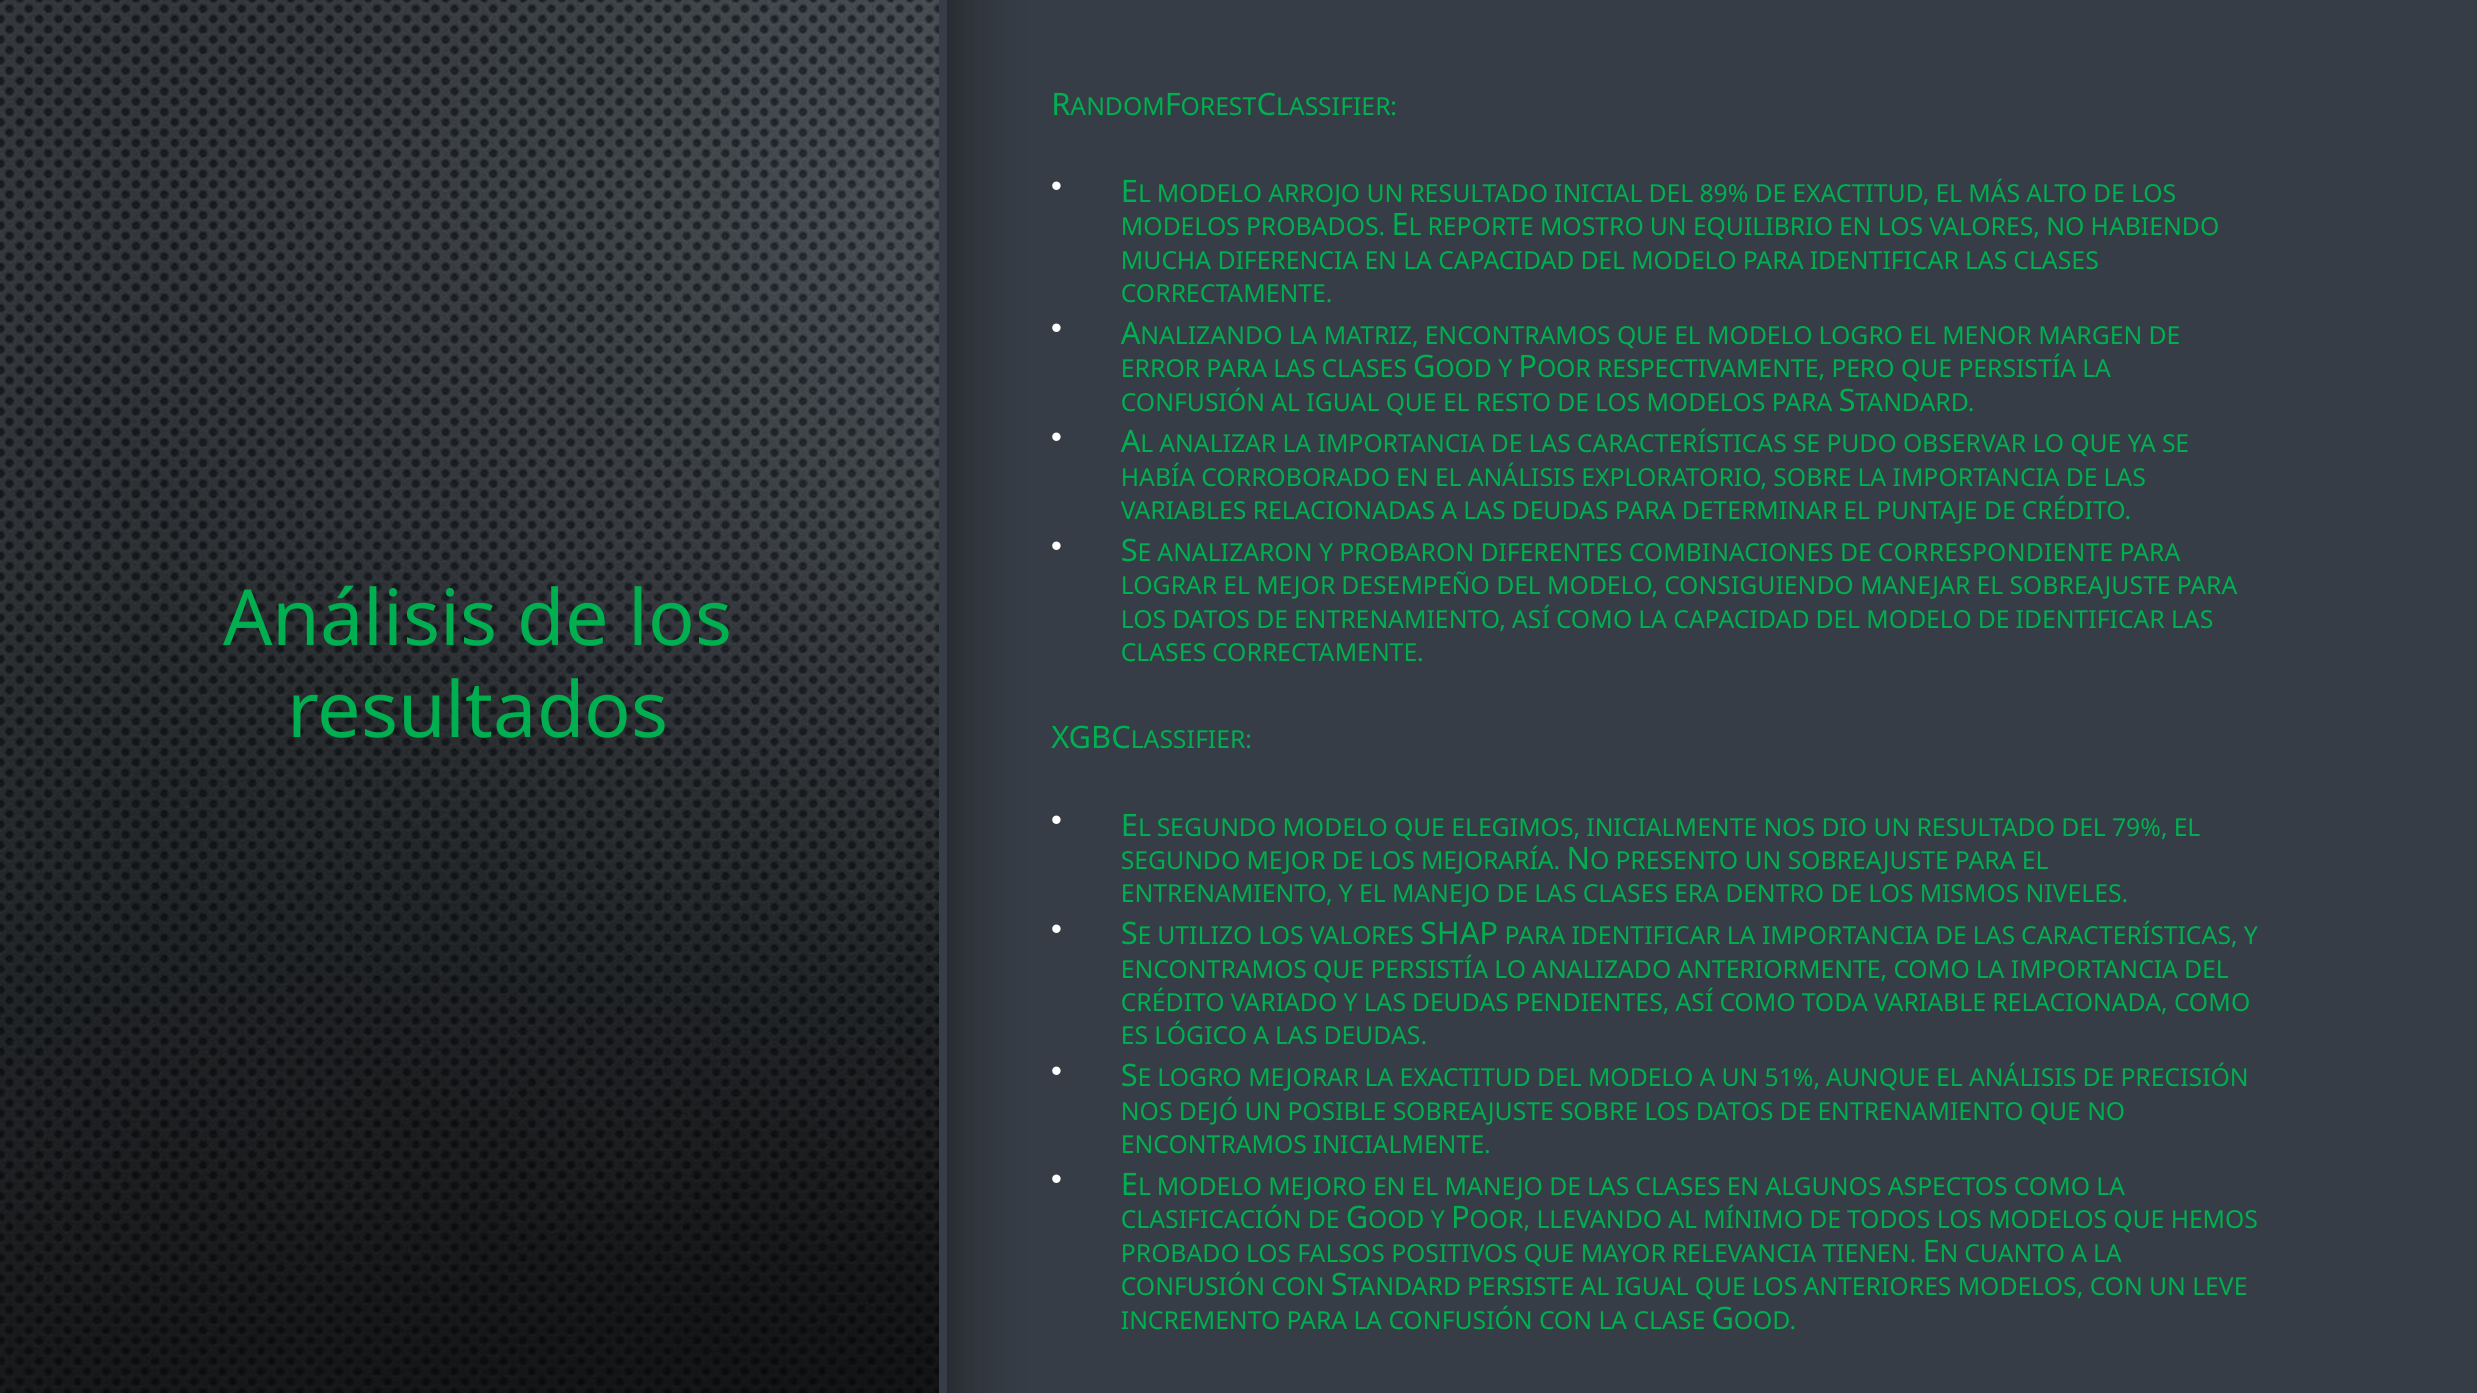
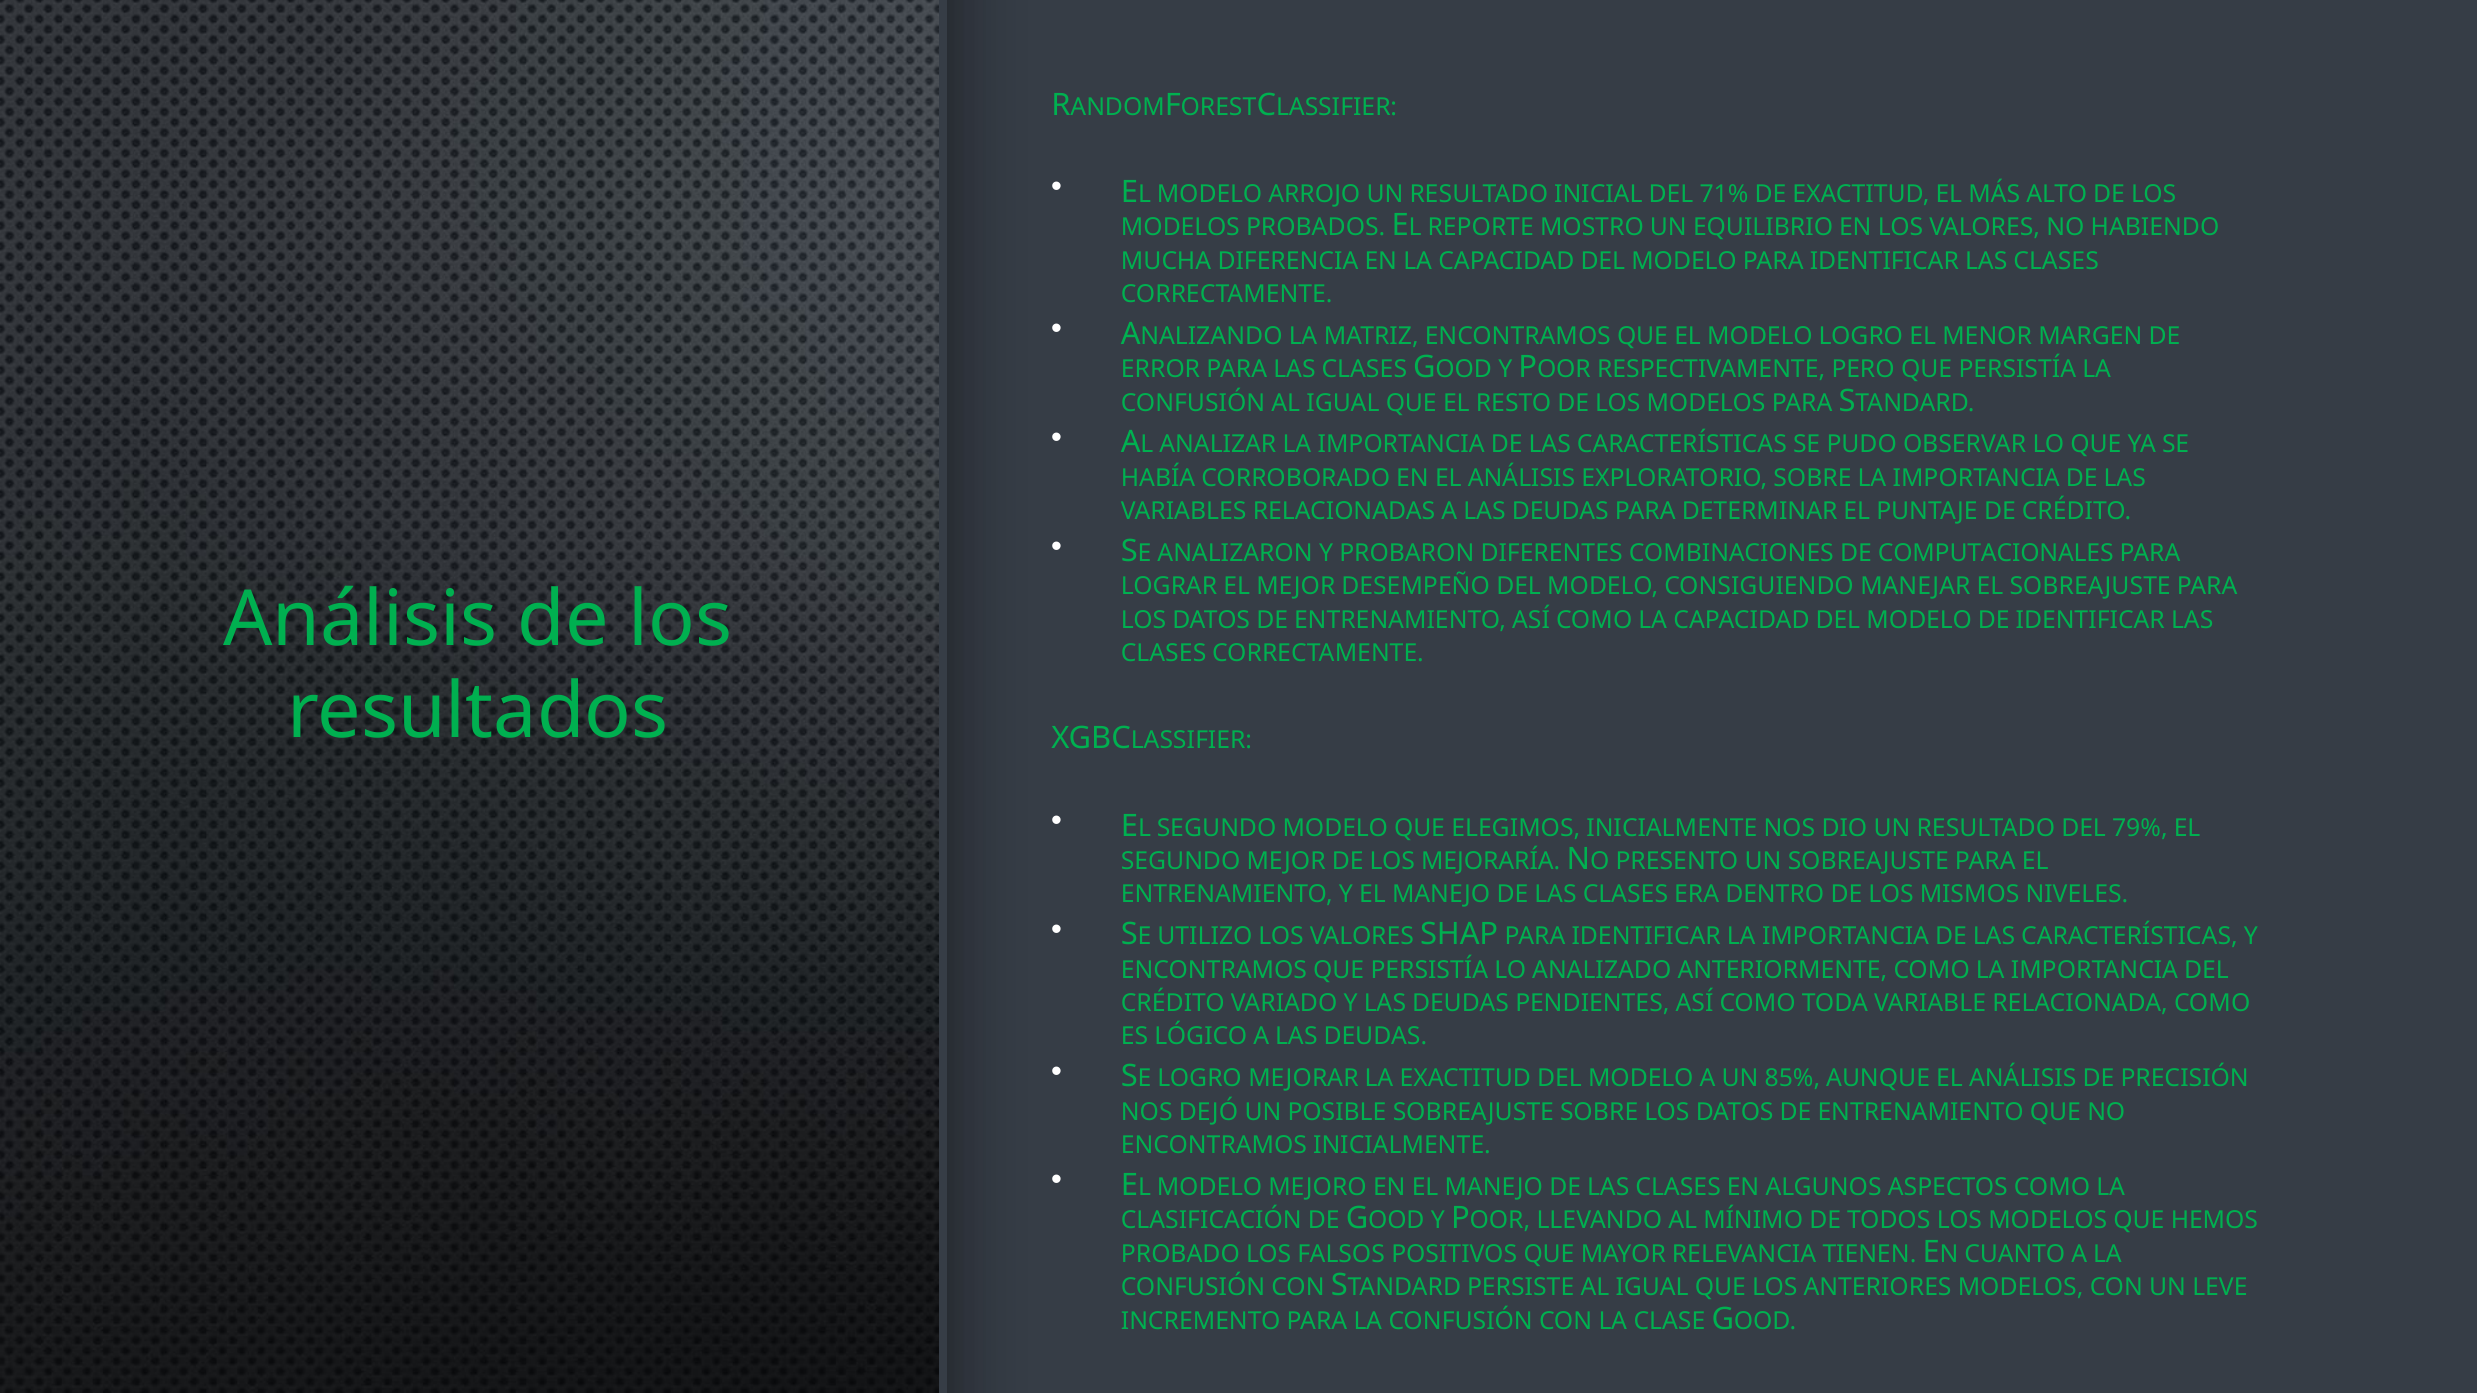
89%: 89% -> 71% (1724, 194)
CORRESPONDIENTE: CORRESPONDIENTE -> COMPUTACIONALES (1996, 553)
51%: 51% -> 85% (1792, 1079)
